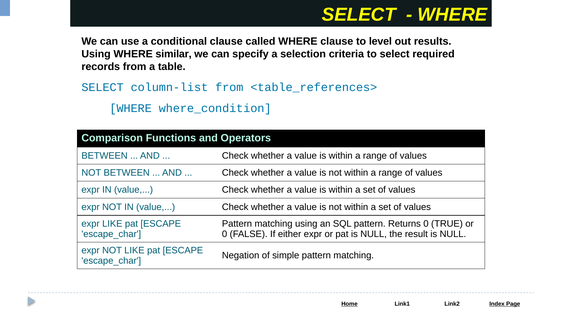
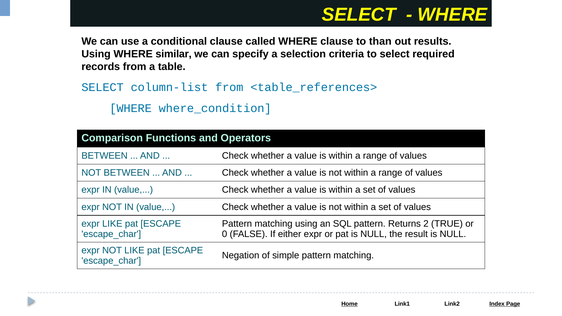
level: level -> than (380, 42)
Returns 0: 0 -> 2 (426, 224)
